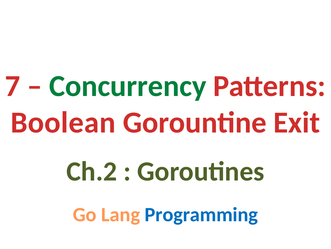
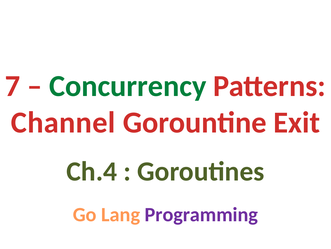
Boolean: Boolean -> Channel (63, 122)
Ch.2: Ch.2 -> Ch.4 (92, 171)
Programming colour: blue -> purple (201, 214)
